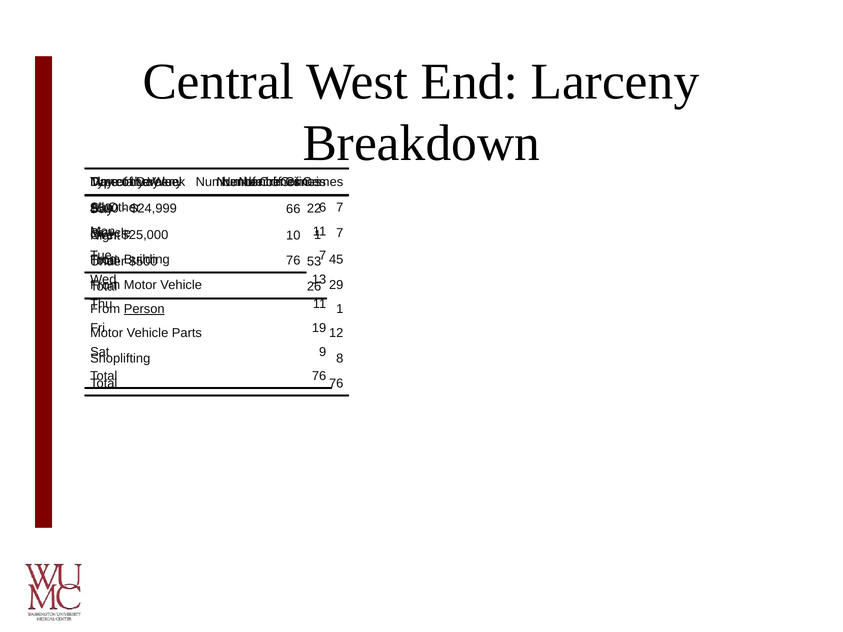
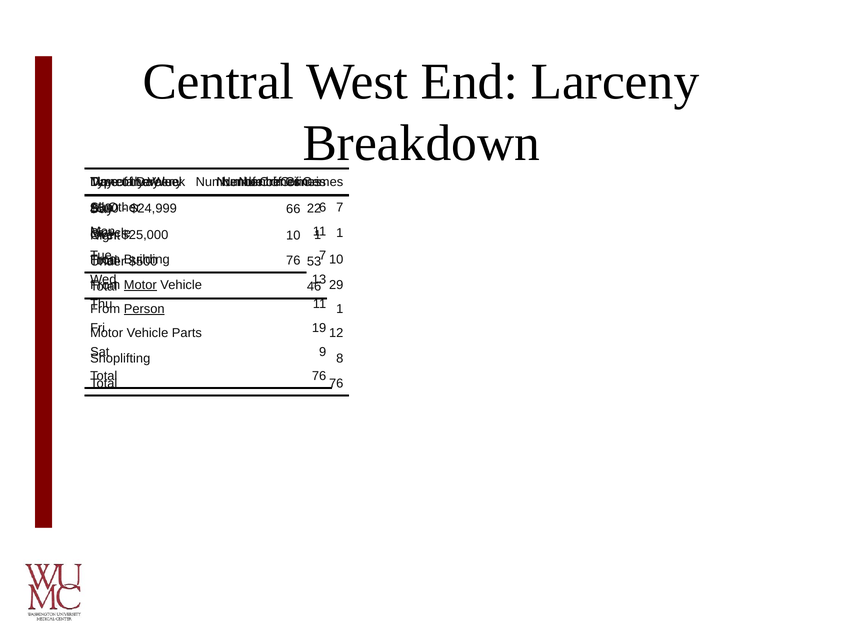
7: 7 -> 1 (340, 233)
45: 45 -> 10 (336, 260)
Motor underline: none -> present (140, 285)
26: 26 -> 46 (314, 287)
